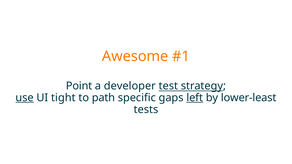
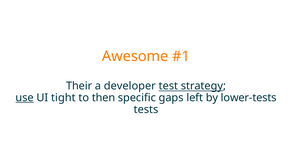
Point: Point -> Their (79, 86)
path: path -> then (104, 98)
left underline: present -> none (195, 98)
lower-least: lower-least -> lower-tests (249, 98)
